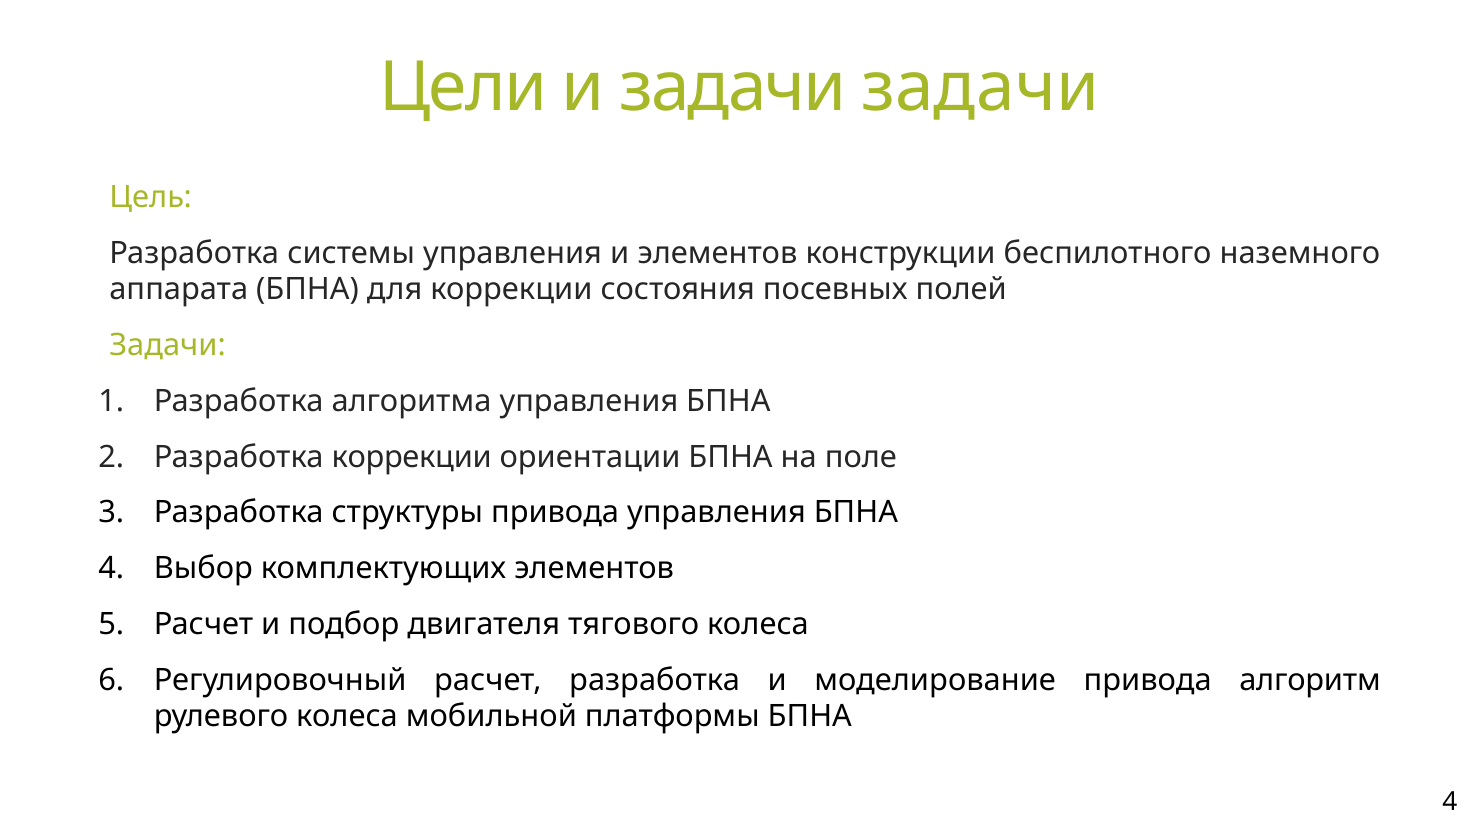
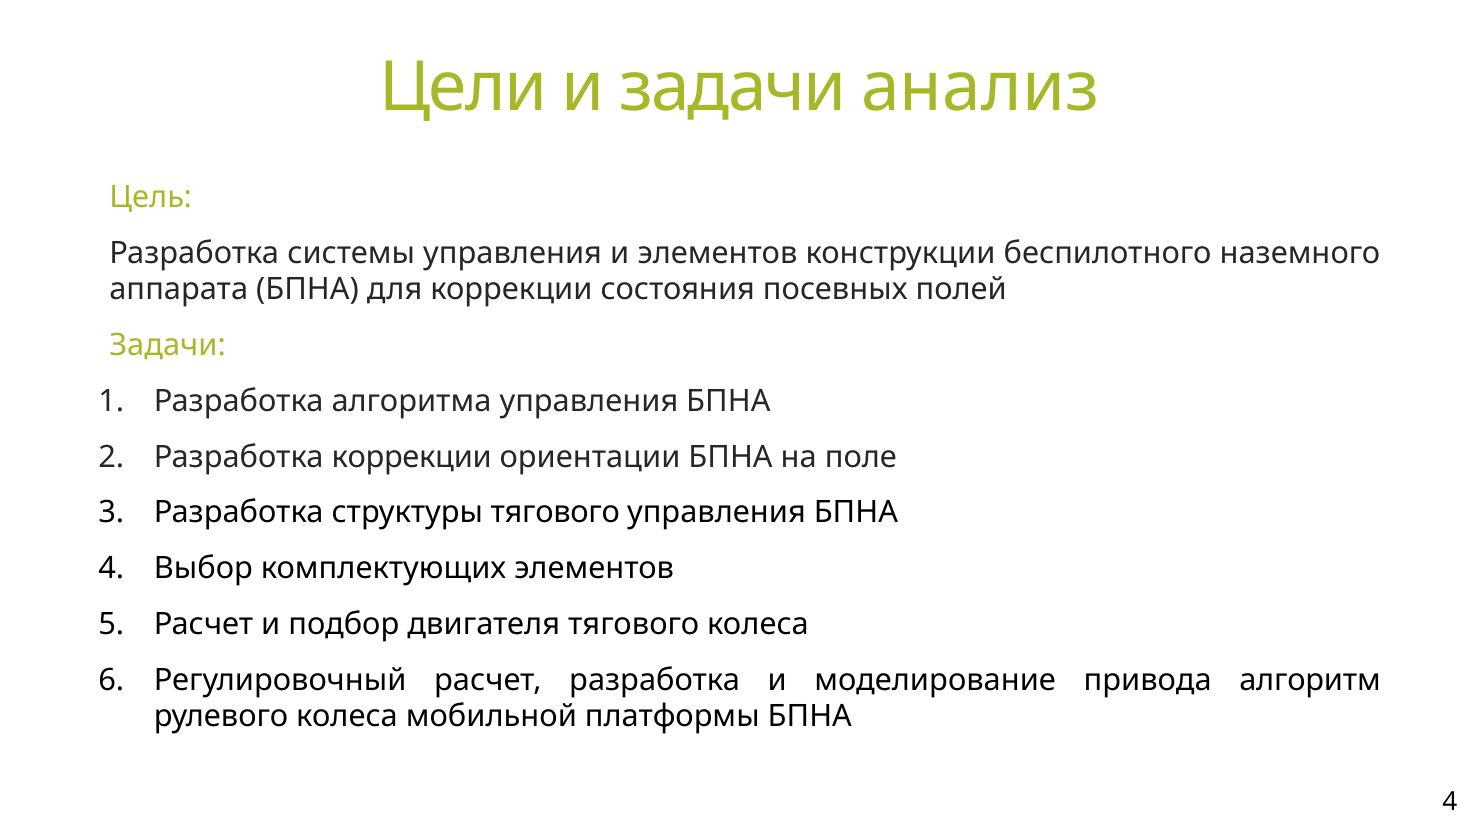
задачи задачи: задачи -> анализ (980, 87)
структуры привода: привода -> тягового (555, 513)
